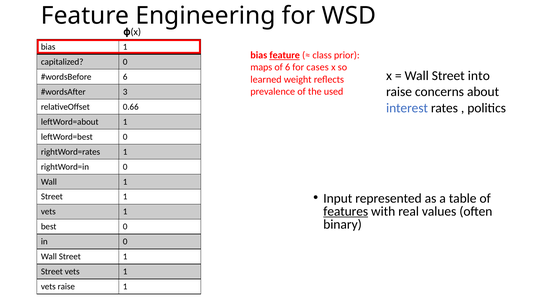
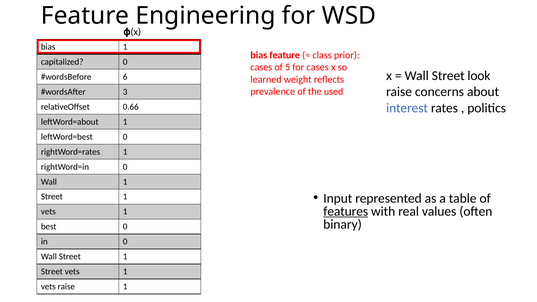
feature underline: present -> none (285, 55)
maps: maps -> cases (261, 67)
of 6: 6 -> 5 (288, 67)
into: into -> look (479, 76)
